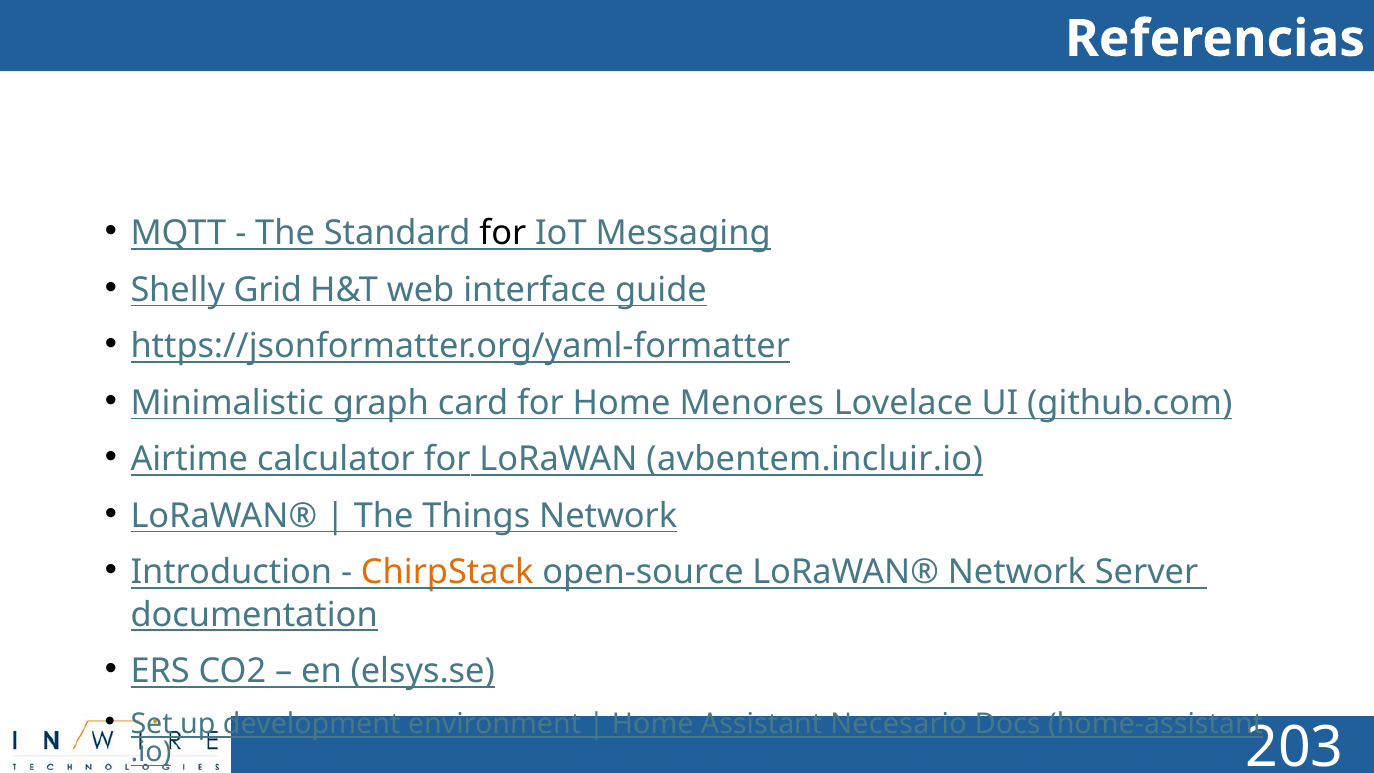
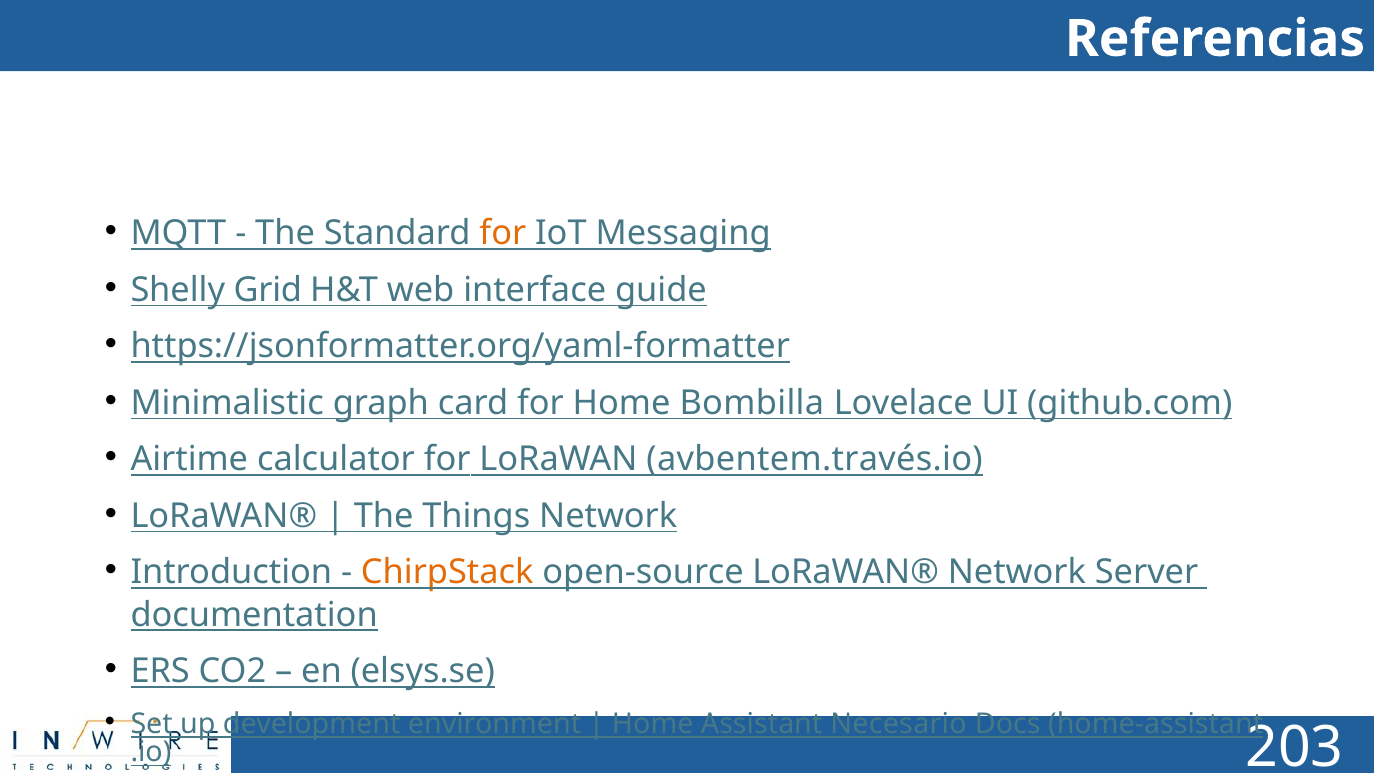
for colour: black -> orange (503, 233)
Menores: Menores -> Bombilla (752, 403)
avbentem.incluir.io: avbentem.incluir.io -> avbentem.través.io (815, 459)
